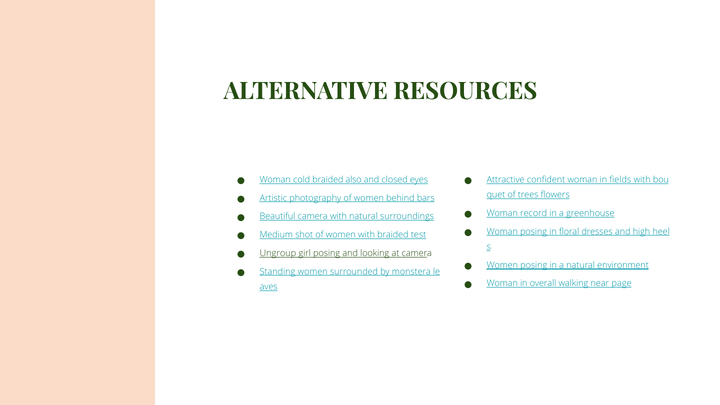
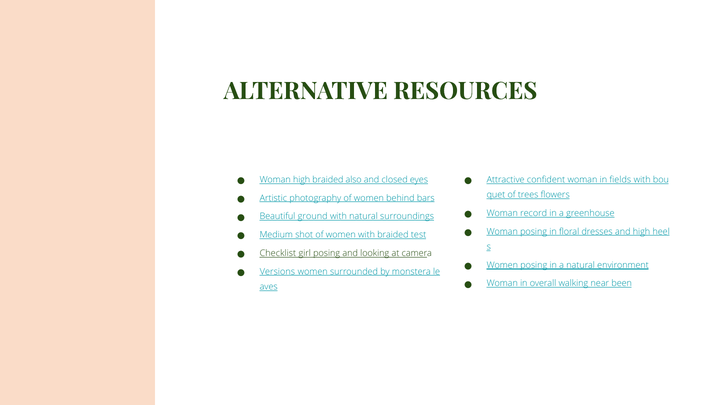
Woman cold: cold -> high (302, 180)
Beautiful camera: camera -> ground (313, 216)
Ungroup: Ungroup -> Checklist (278, 253)
Standing: Standing -> Versions (277, 272)
page: page -> been (622, 283)
